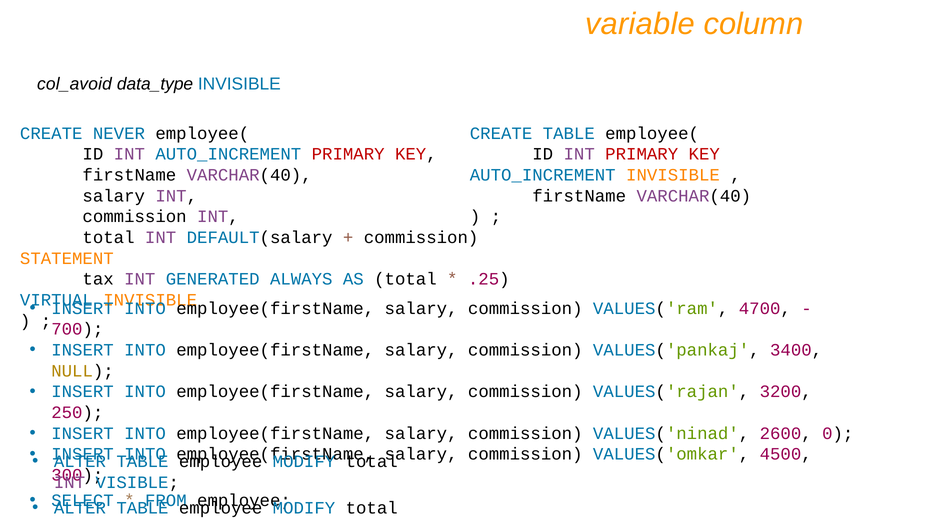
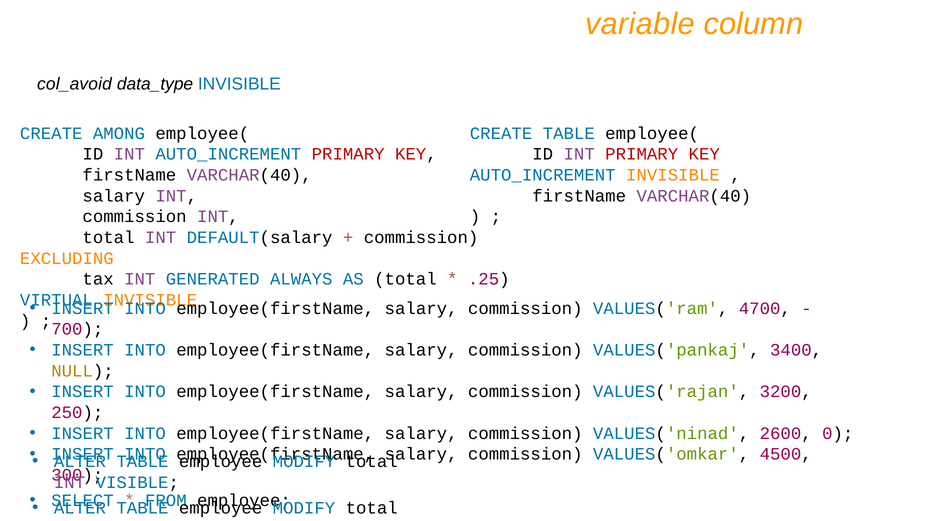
NEVER: NEVER -> AMONG (119, 133)
STATEMENT: STATEMENT -> EXCLUDING (67, 258)
